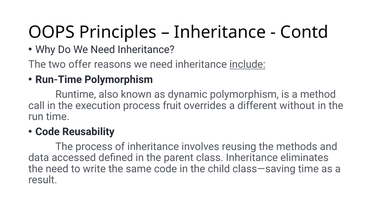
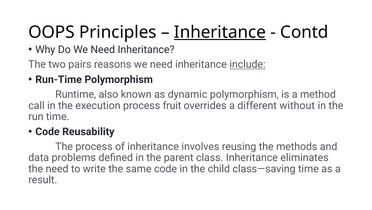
Inheritance underline: none -> present (220, 32)
offer: offer -> pairs (80, 64)
accessed: accessed -> problems (74, 157)
